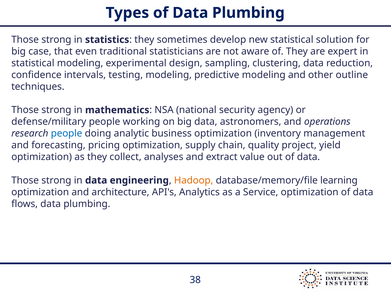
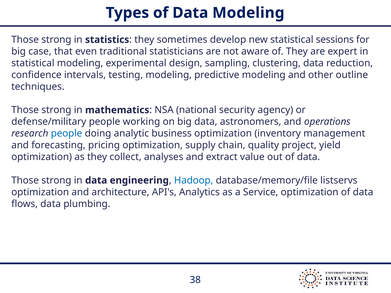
of Data Plumbing: Plumbing -> Modeling (248, 13)
solution: solution -> sessions (335, 40)
Hadoop colour: orange -> blue (194, 180)
learning: learning -> listservs (339, 180)
